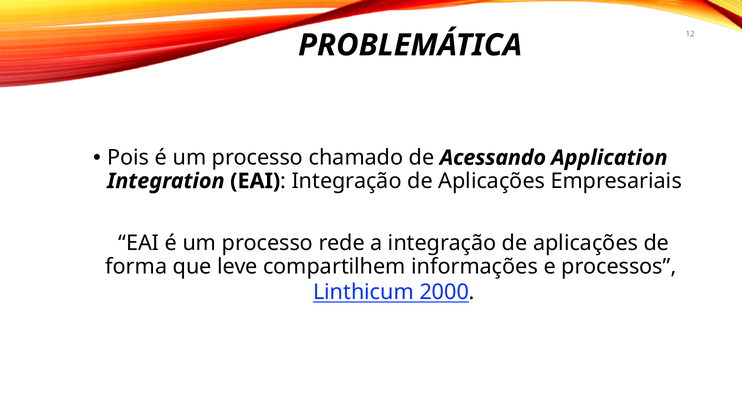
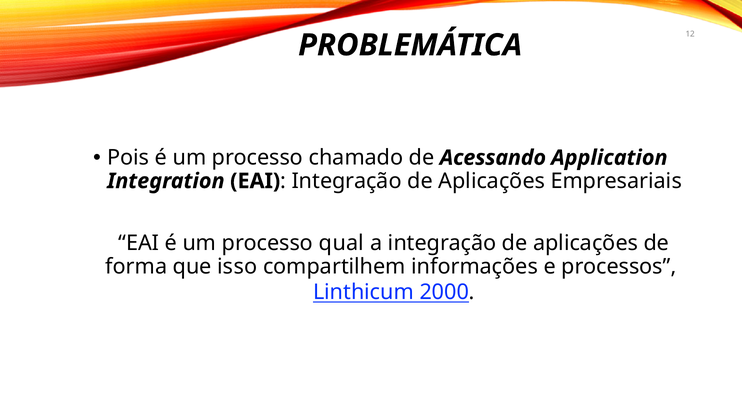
rede: rede -> qual (342, 243)
leve: leve -> isso (237, 267)
